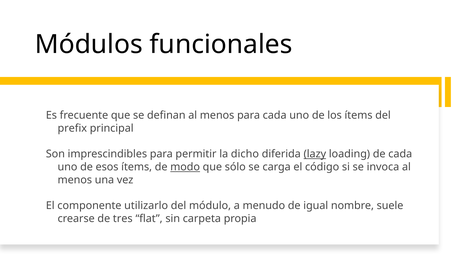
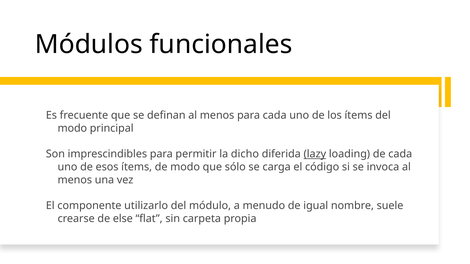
prefix: prefix -> modo (72, 128)
modo underline: present -> none (185, 167)
tres: tres -> else (123, 219)
